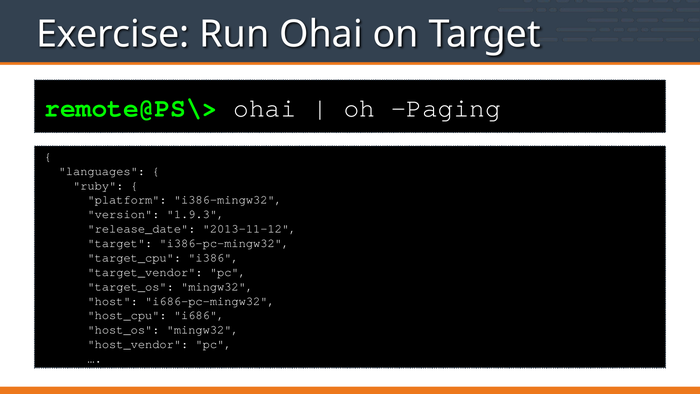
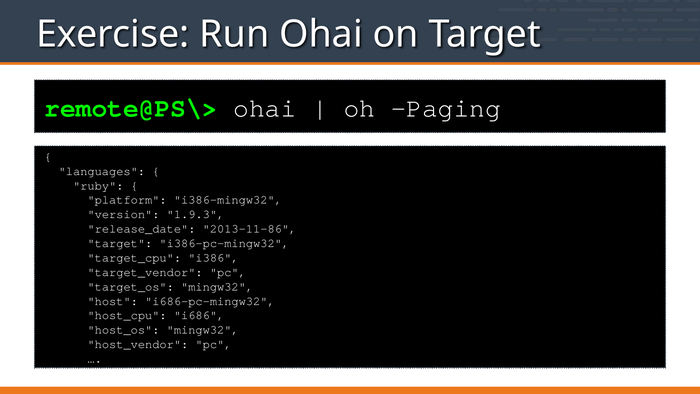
2013-11-12: 2013-11-12 -> 2013-11-86 (250, 229)
